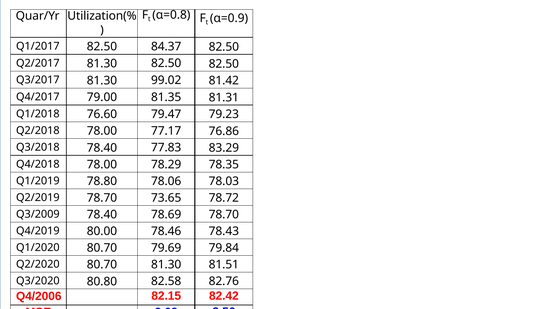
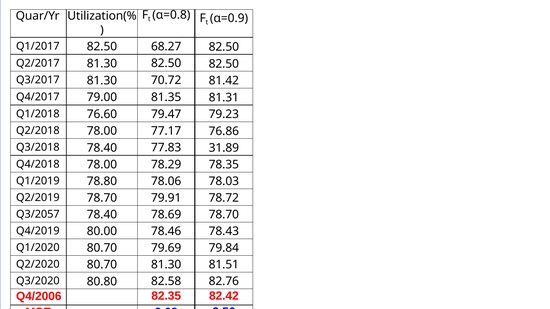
84.37: 84.37 -> 68.27 (166, 46)
99.02: 99.02 -> 70.72 (166, 80)
83.29: 83.29 -> 31.89 (224, 148)
73.65: 73.65 -> 79.91 (166, 198)
Q3/2009: Q3/2009 -> Q3/2057 (38, 215)
82.15: 82.15 -> 82.35 (166, 296)
